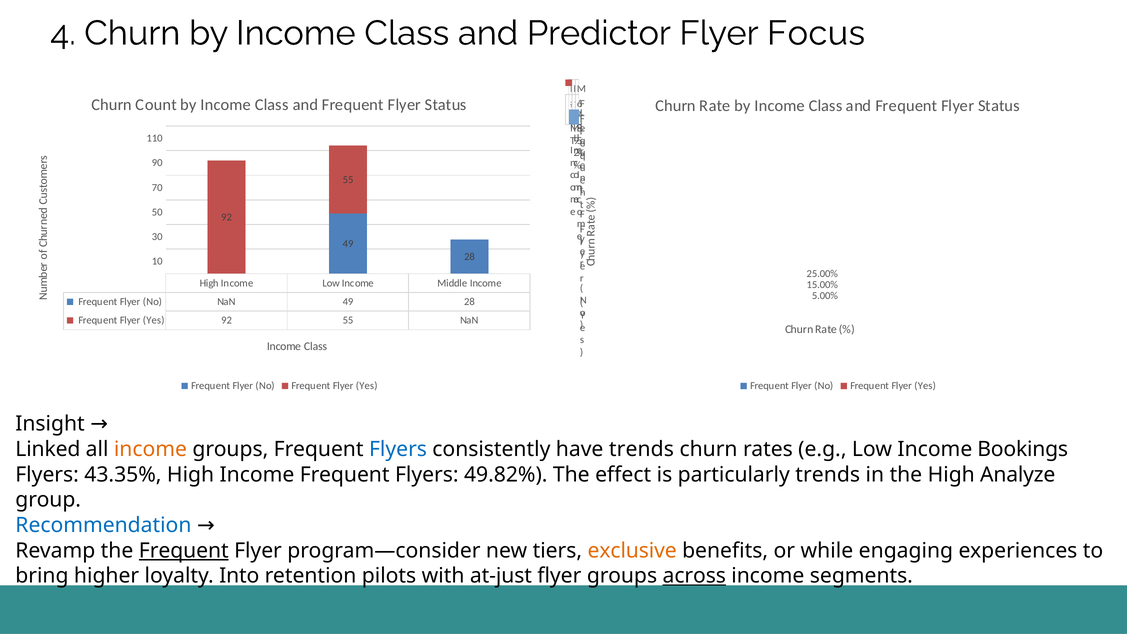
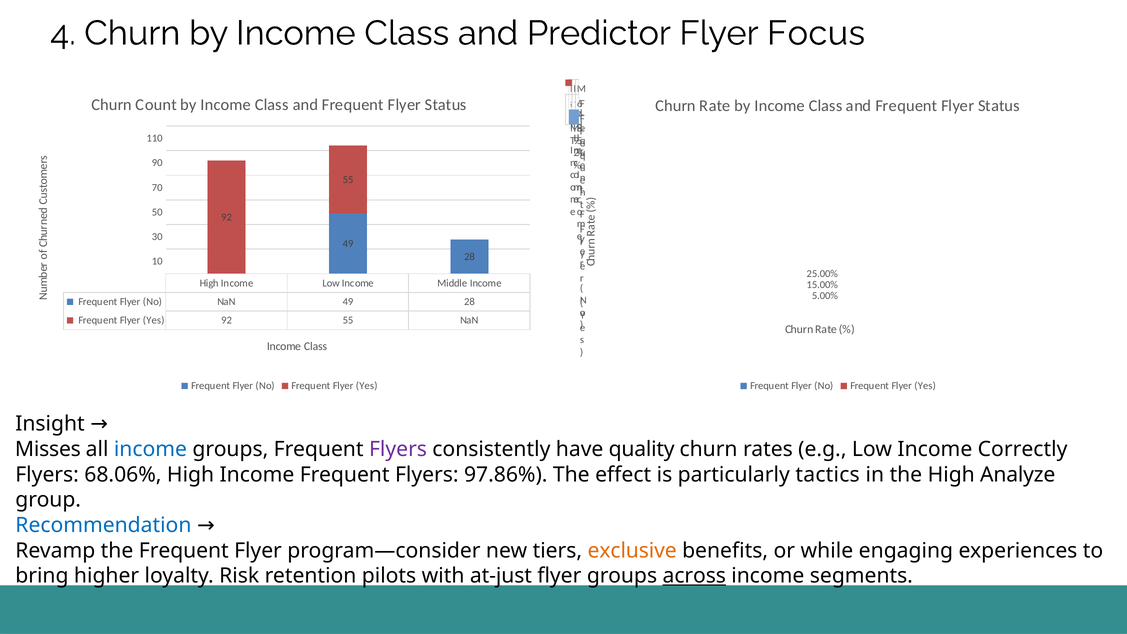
Linked: Linked -> Misses (48, 449)
income colour: orange -> blue (150, 449)
Flyers colour: blue -> purple (398, 449)
have trends: trends -> quality (642, 449)
Bookings: Bookings -> Correctly (1023, 449)
43.35%: 43.35% -> 68.06% (123, 474)
49.82%: 49.82% -> 97.86% (506, 474)
particularly trends: trends -> tactics (828, 474)
Frequent underline: present -> none (184, 551)
Into: Into -> Risk (239, 576)
